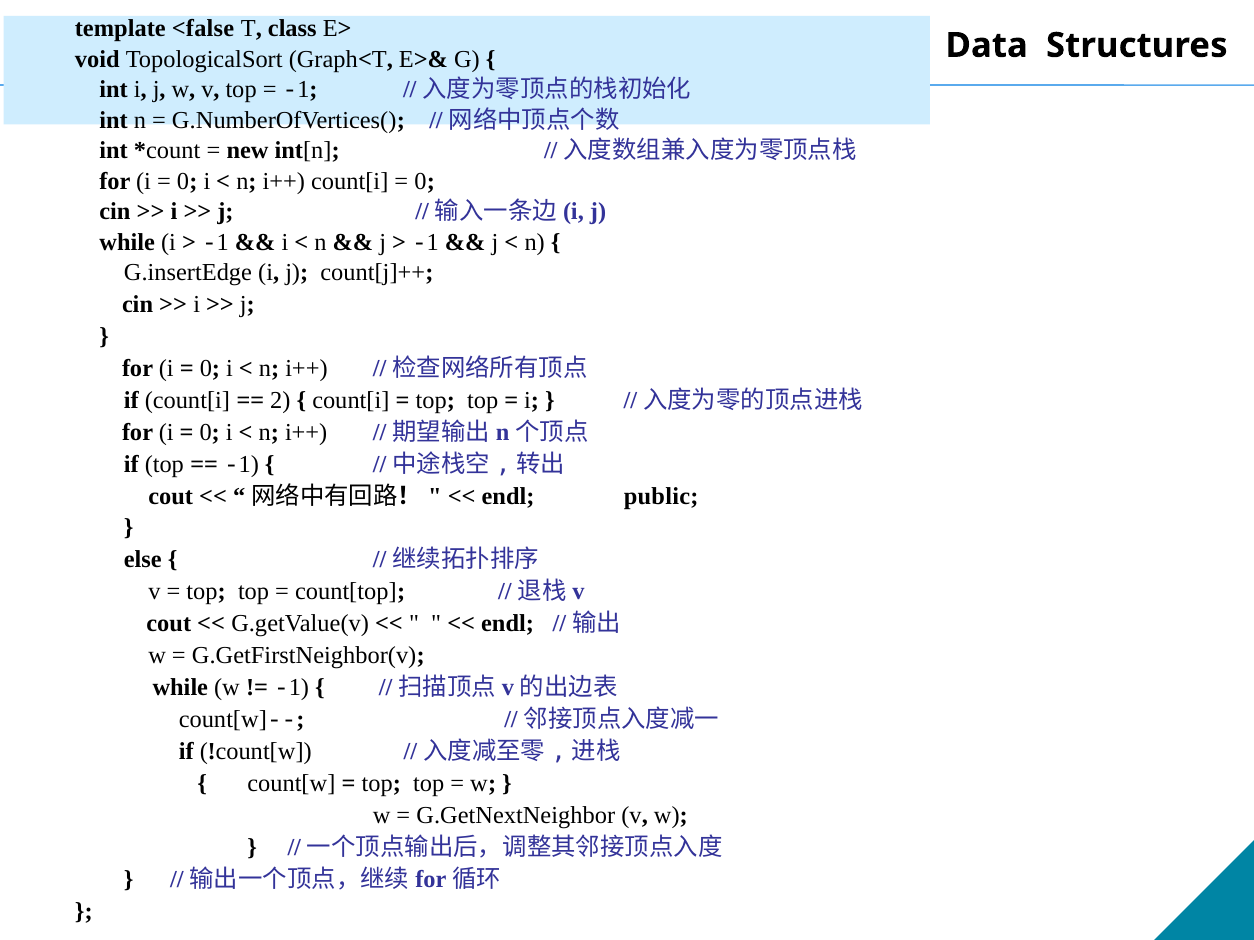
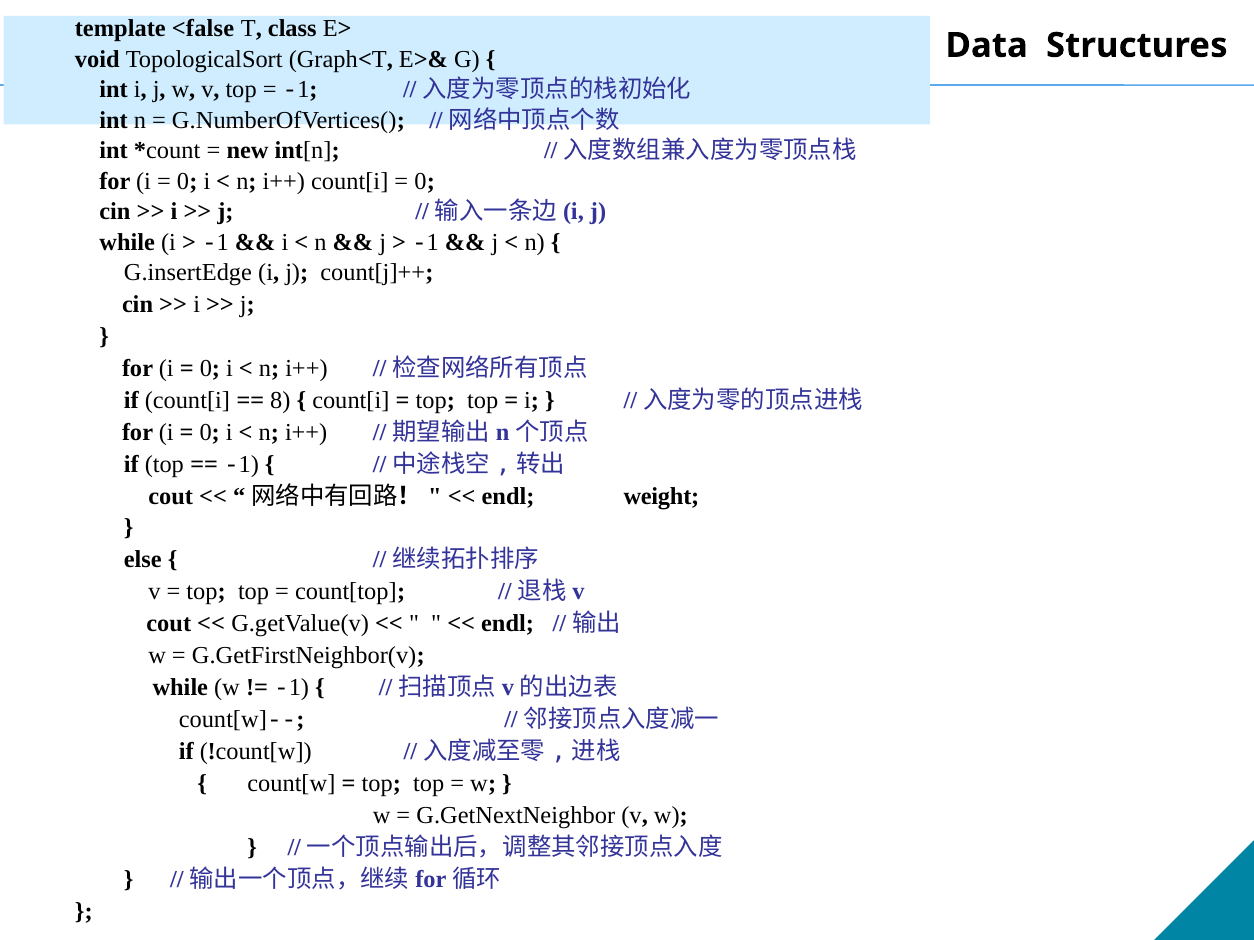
2: 2 -> 8 (280, 400)
public: public -> weight (661, 496)
